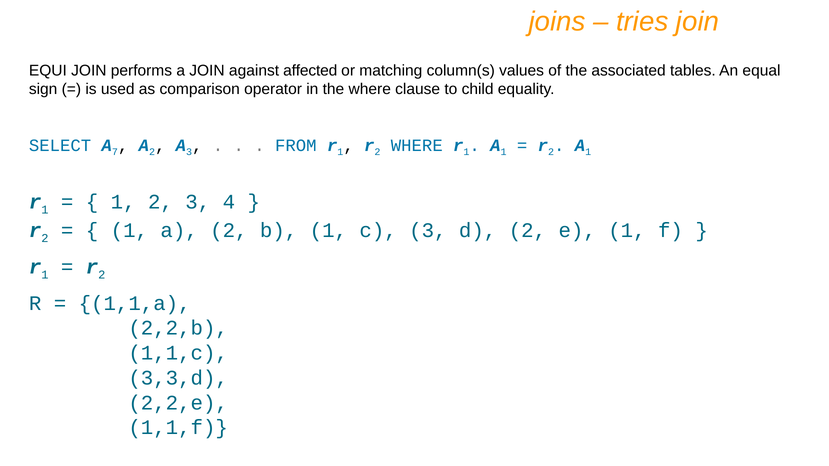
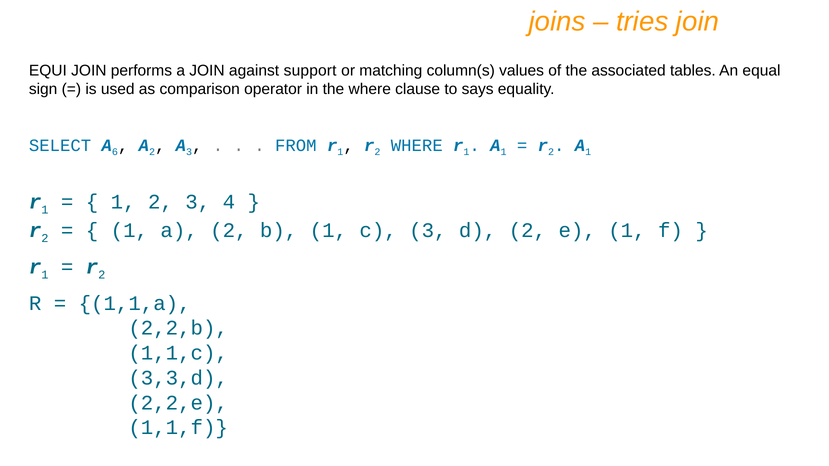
affected: affected -> support (310, 70)
child: child -> says (478, 89)
7: 7 -> 6 (115, 152)
